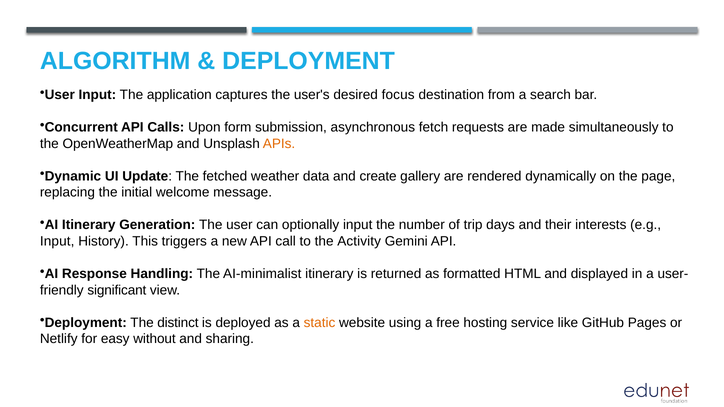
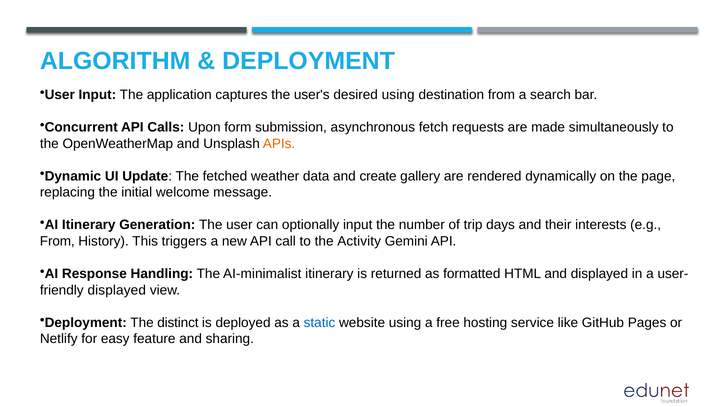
desired focus: focus -> using (398, 95)
Input: Input -> From (57, 241)
significant: significant -> displayed (117, 290)
static colour: orange -> blue (319, 323)
without: without -> feature (154, 339)
